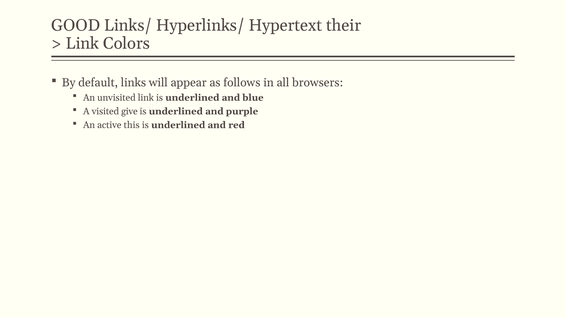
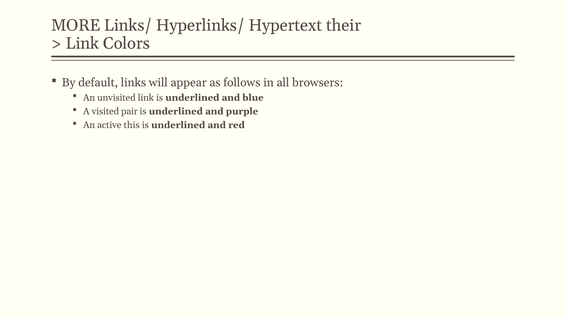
GOOD: GOOD -> MORE (76, 25)
give: give -> pair (129, 111)
